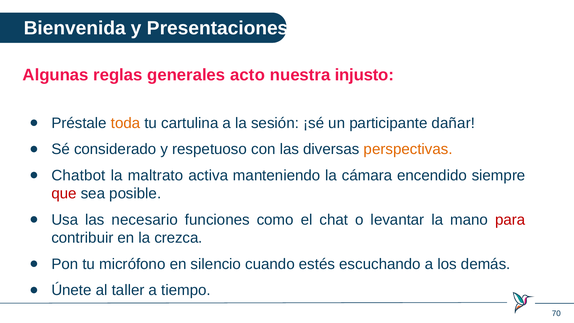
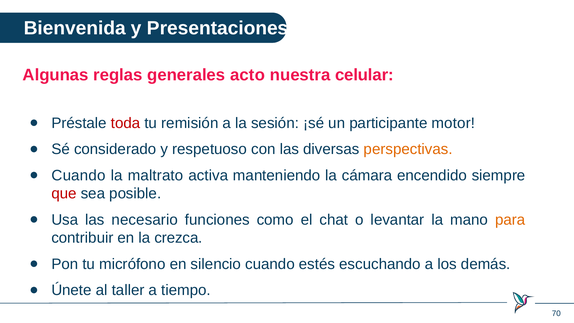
injusto: injusto -> celular (364, 75)
toda colour: orange -> red (126, 123)
cartulina: cartulina -> remisión (190, 123)
dañar: dañar -> motor (453, 123)
Chatbot: Chatbot -> Cuando (79, 175)
para colour: red -> orange (510, 220)
